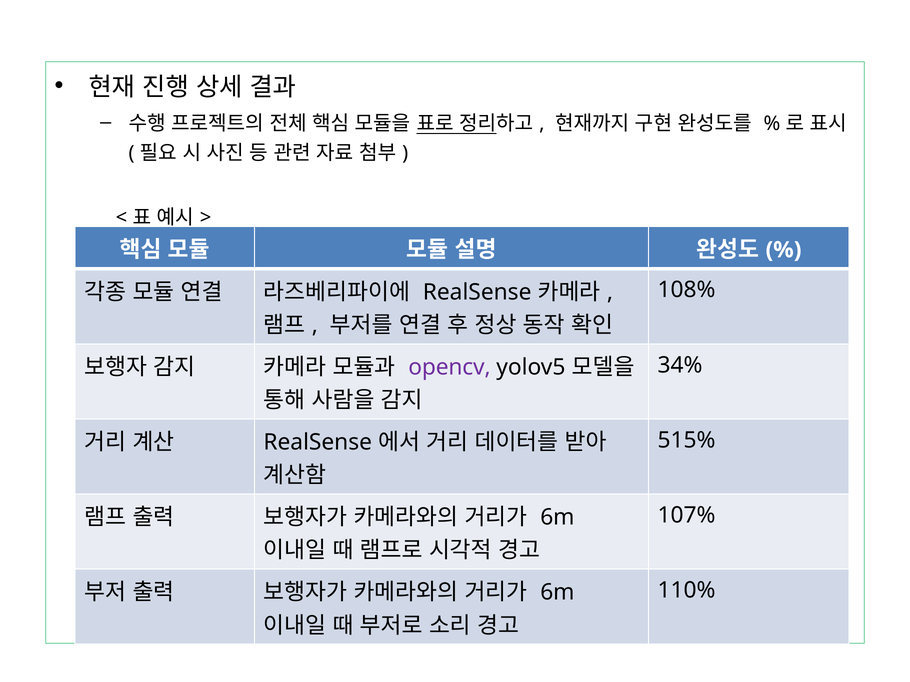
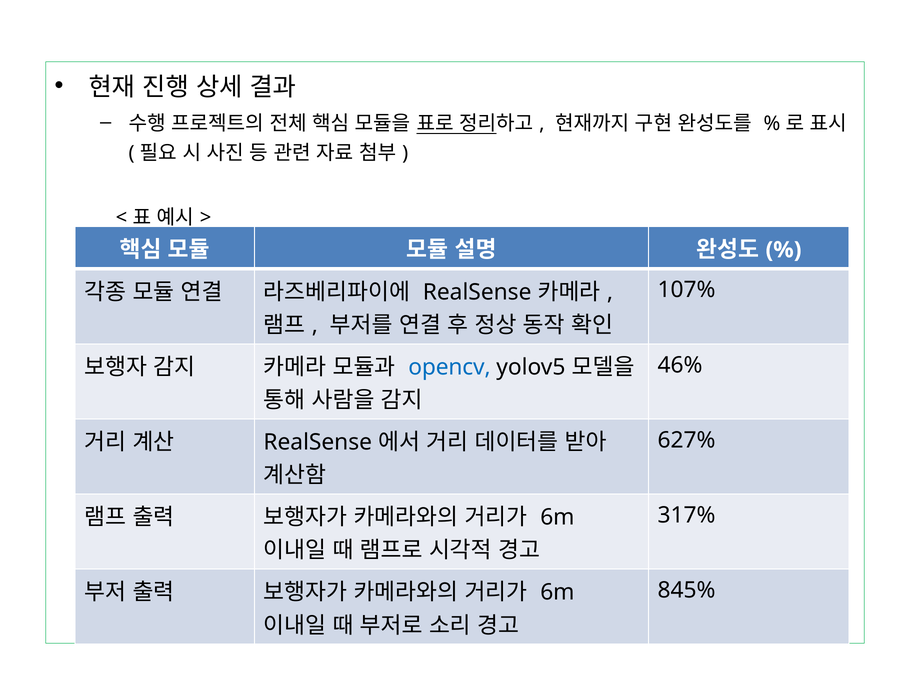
108%: 108% -> 107% (686, 290)
opencv colour: purple -> blue (449, 368)
34%: 34% -> 46% (680, 365)
515%: 515% -> 627% (686, 441)
107%: 107% -> 317% (686, 516)
110%: 110% -> 845% (686, 591)
